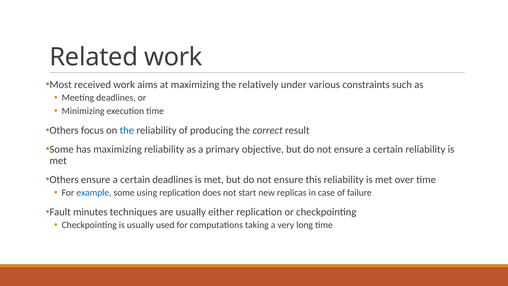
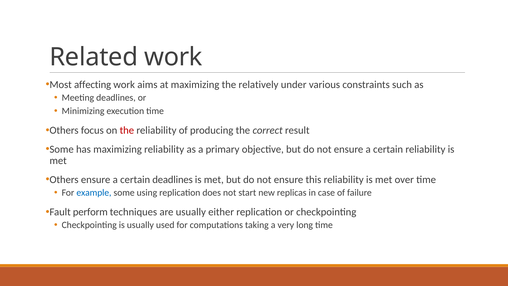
received: received -> affecting (93, 84)
the colour: blue -> red (127, 130)
minutes: minutes -> perform (90, 212)
